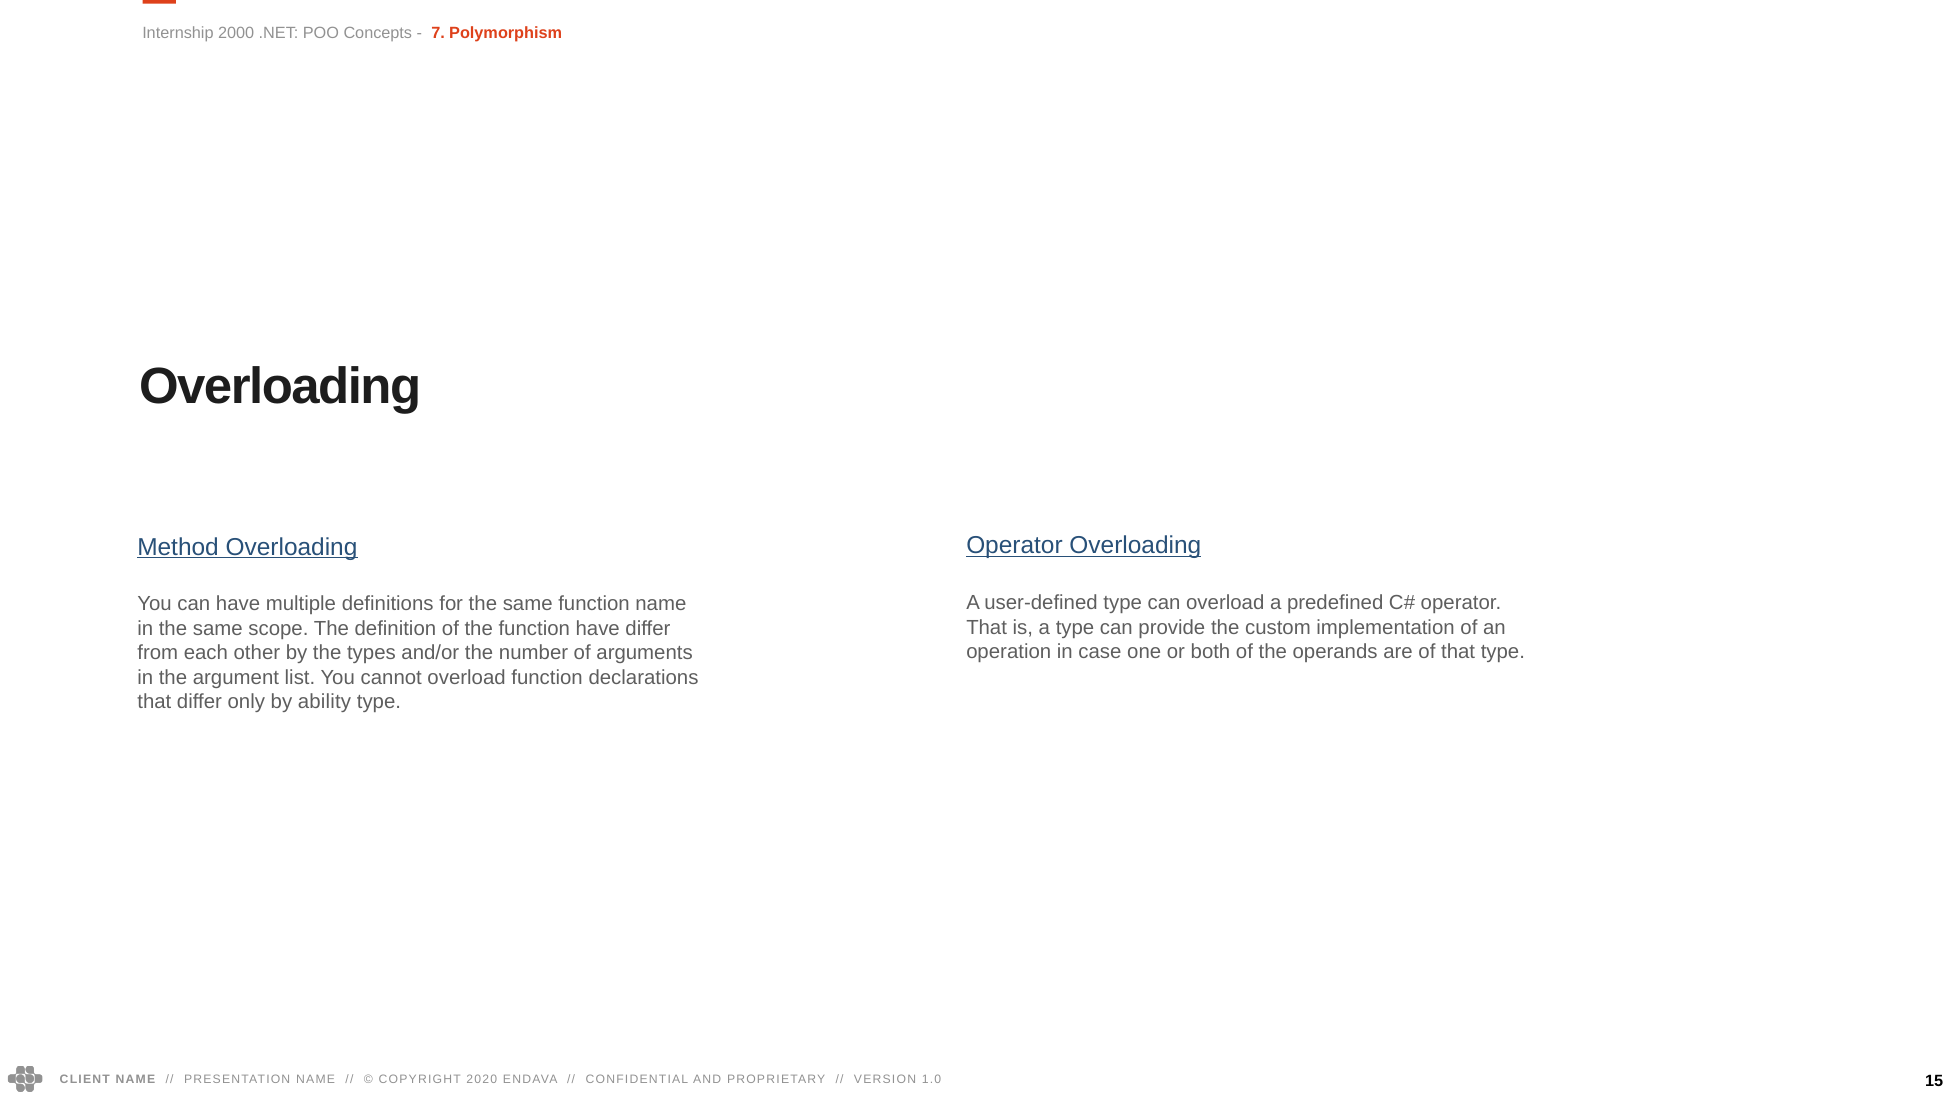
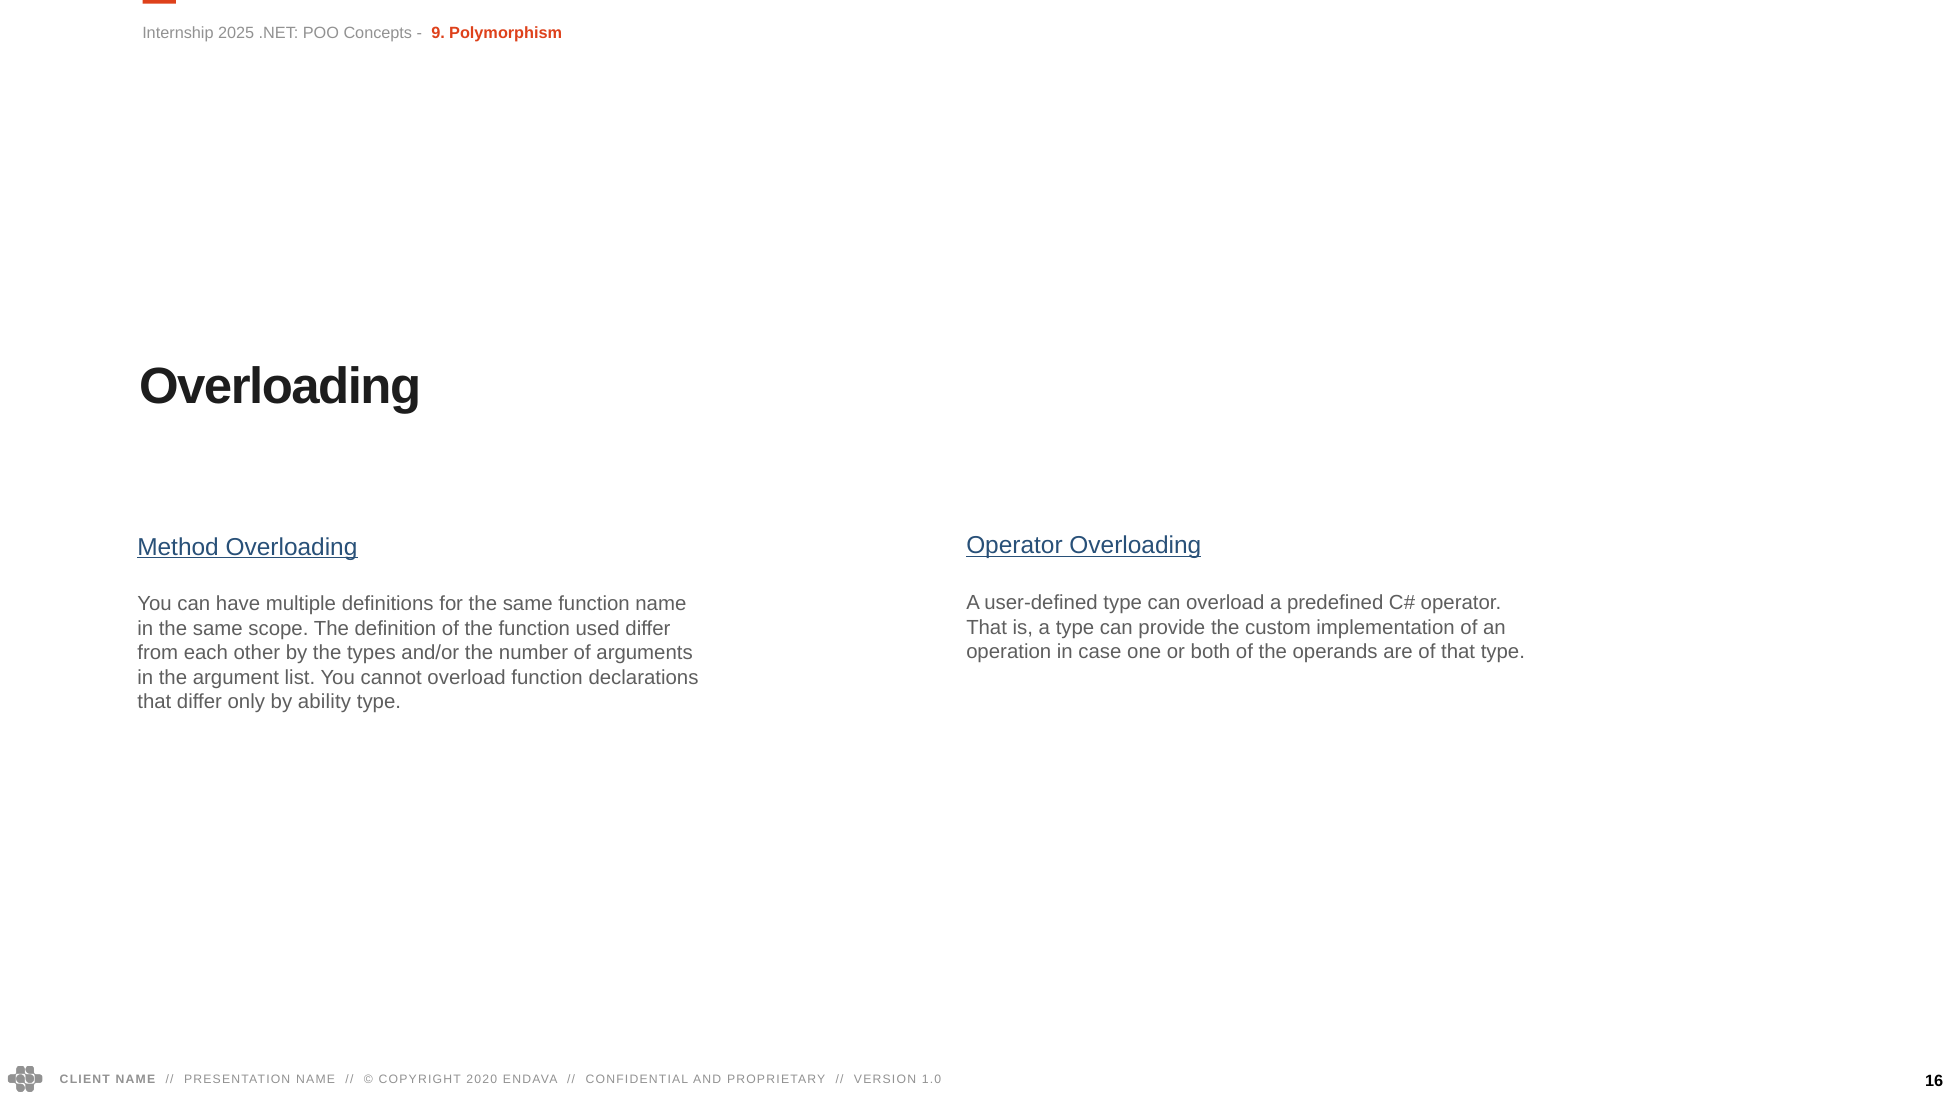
2000: 2000 -> 2025 (236, 34)
7: 7 -> 9 (438, 34)
function have: have -> used (598, 629)
15: 15 -> 16 (1934, 1081)
